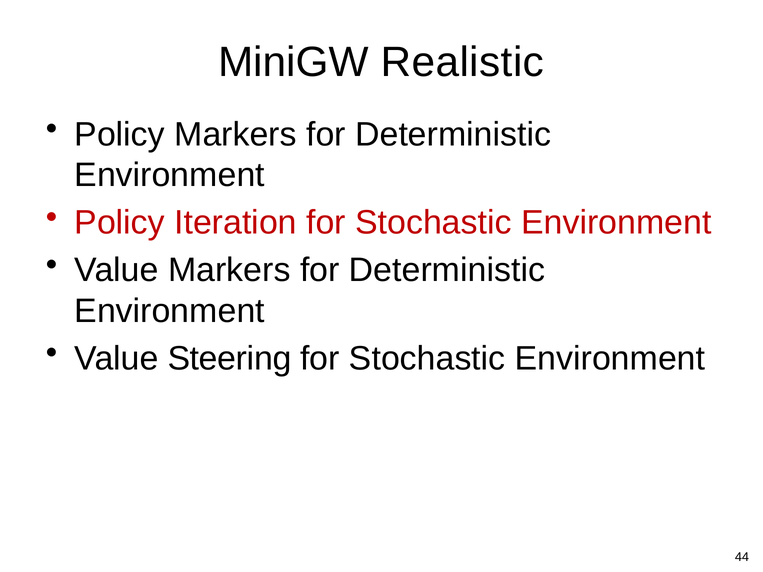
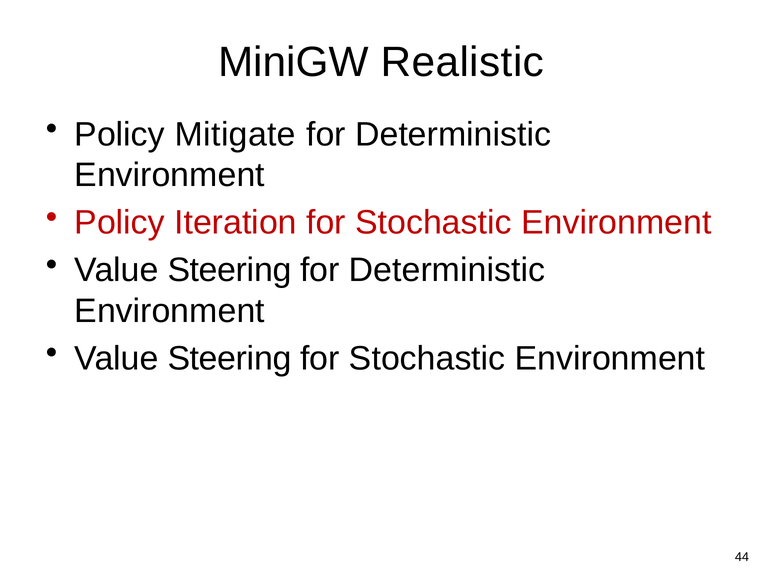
Policy Markers: Markers -> Mitigate (235, 135)
Markers: Markers -> Steering (229, 270)
